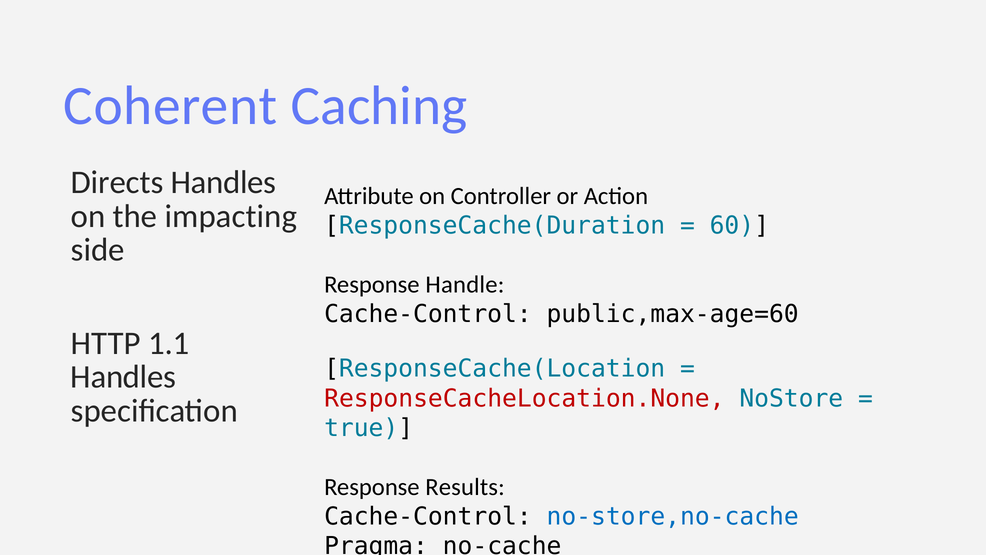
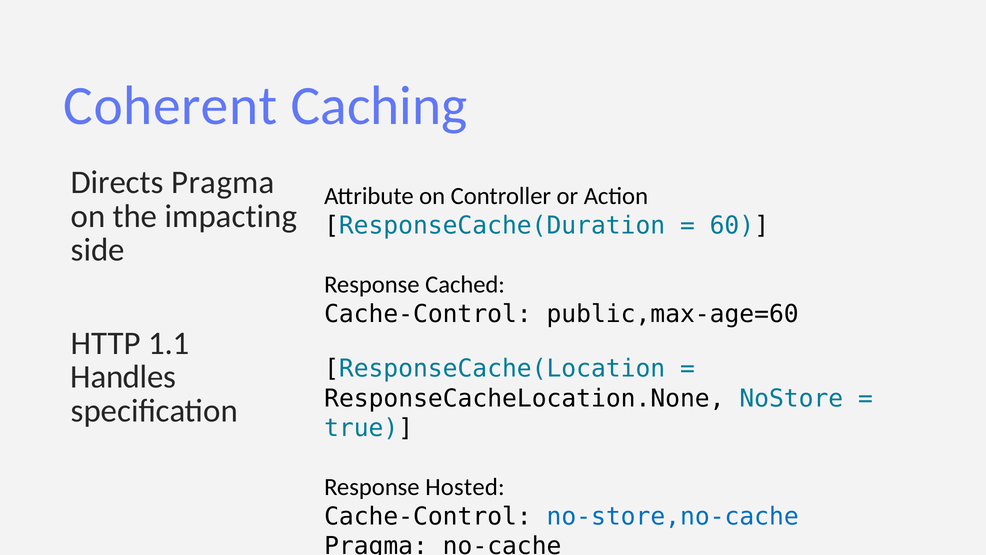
Directs Handles: Handles -> Pragma (223, 183)
Handle: Handle -> Cached (465, 285)
ResponseCacheLocation.None colour: red -> black (524, 398)
Results: Results -> Hosted (465, 487)
